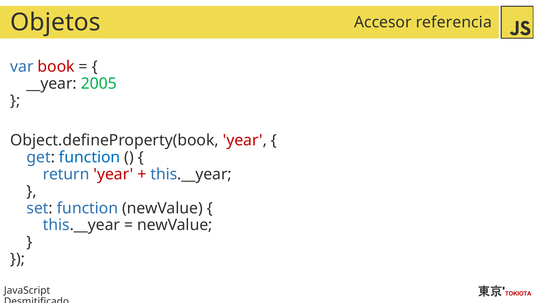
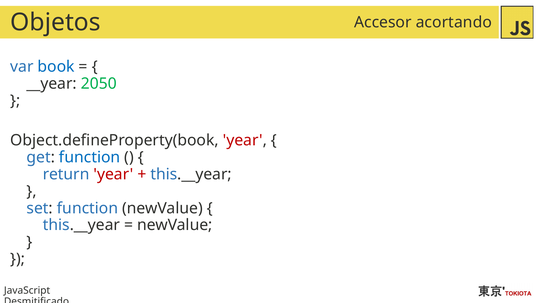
referencia: referencia -> acortando (454, 22)
book colour: red -> blue (56, 67)
2005: 2005 -> 2050 (99, 84)
